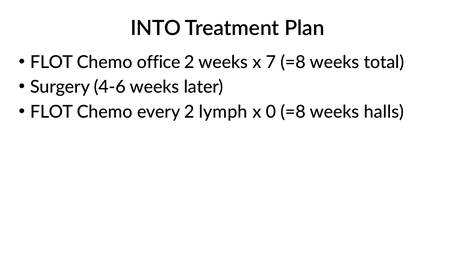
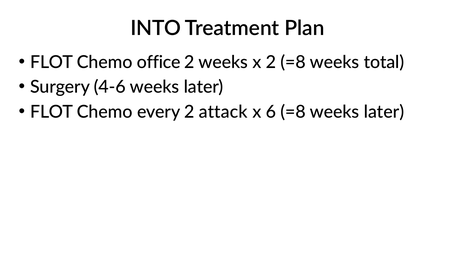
x 7: 7 -> 2 (271, 62)
lymph: lymph -> attack (223, 112)
0: 0 -> 6 (271, 112)
=8 weeks halls: halls -> later (384, 112)
